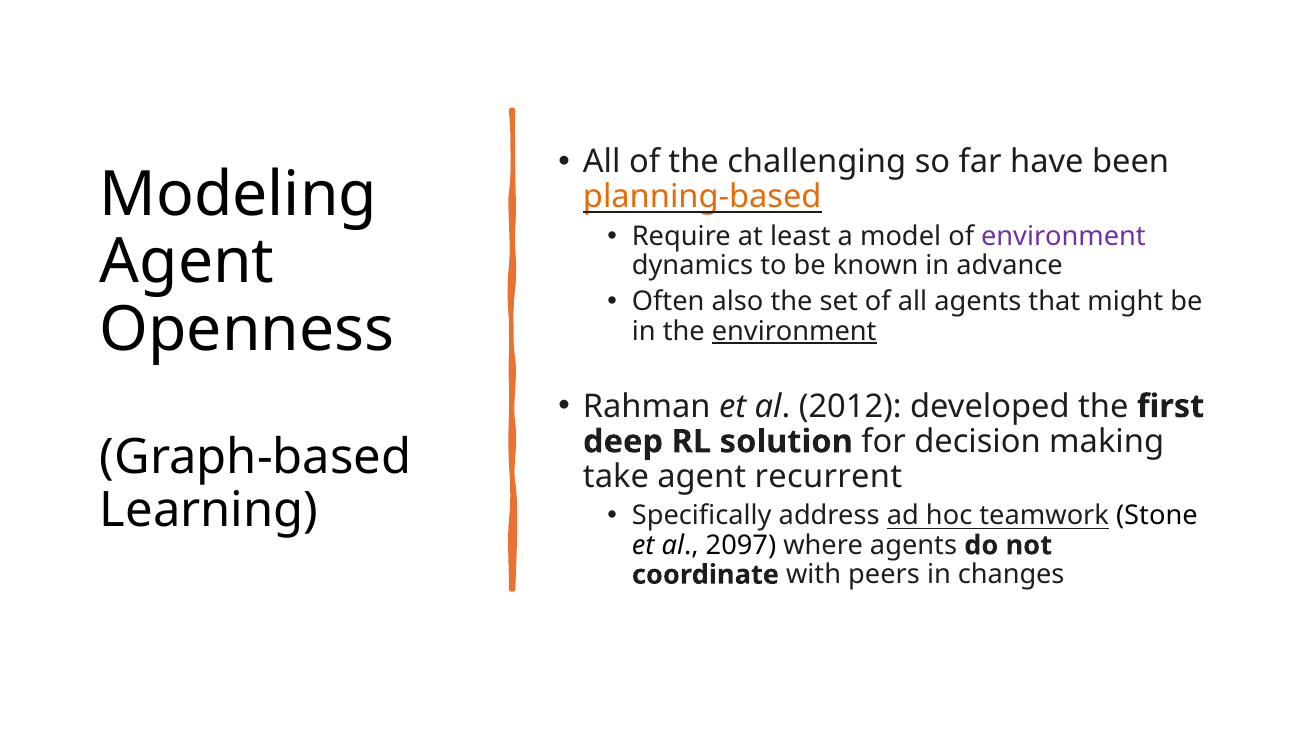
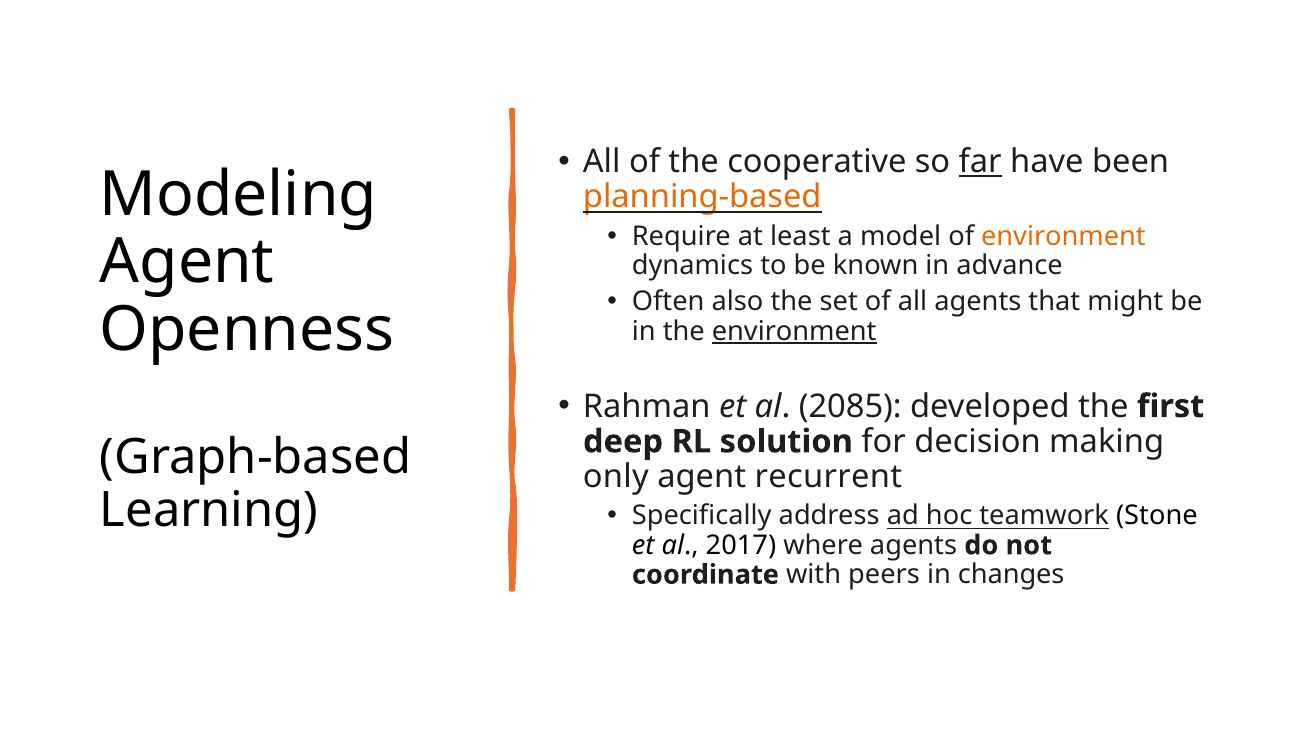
challenging: challenging -> cooperative (817, 162)
far underline: none -> present (980, 162)
environment colour: purple -> orange (1063, 236)
2012: 2012 -> 2085 (850, 406)
take: take -> only (616, 477)
2097: 2097 -> 2017 (741, 545)
